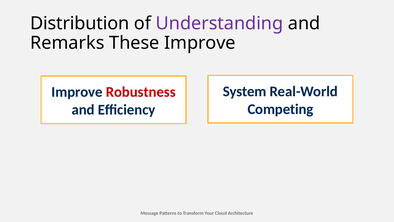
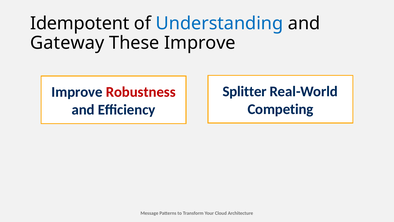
Distribution: Distribution -> Idempotent (80, 23)
Understanding colour: purple -> blue (219, 23)
Remarks: Remarks -> Gateway (67, 43)
System: System -> Splitter (245, 91)
